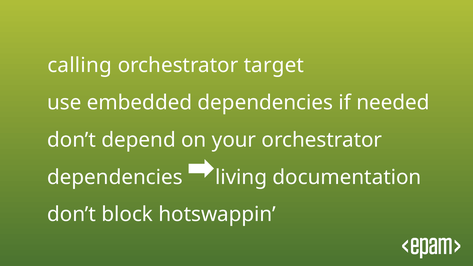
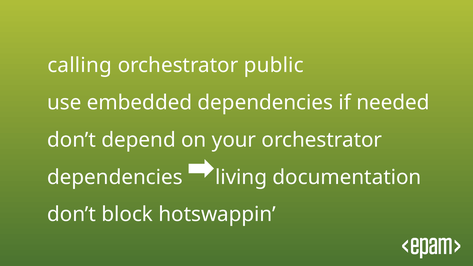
target: target -> public (274, 65)
